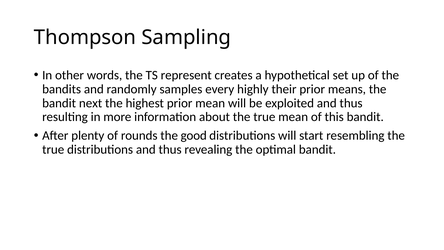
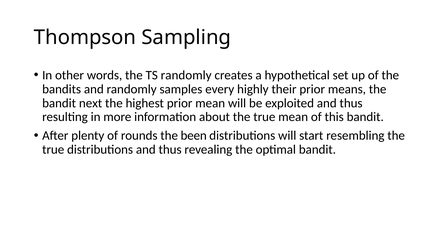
TS represent: represent -> randomly (186, 75)
good: good -> been (194, 136)
